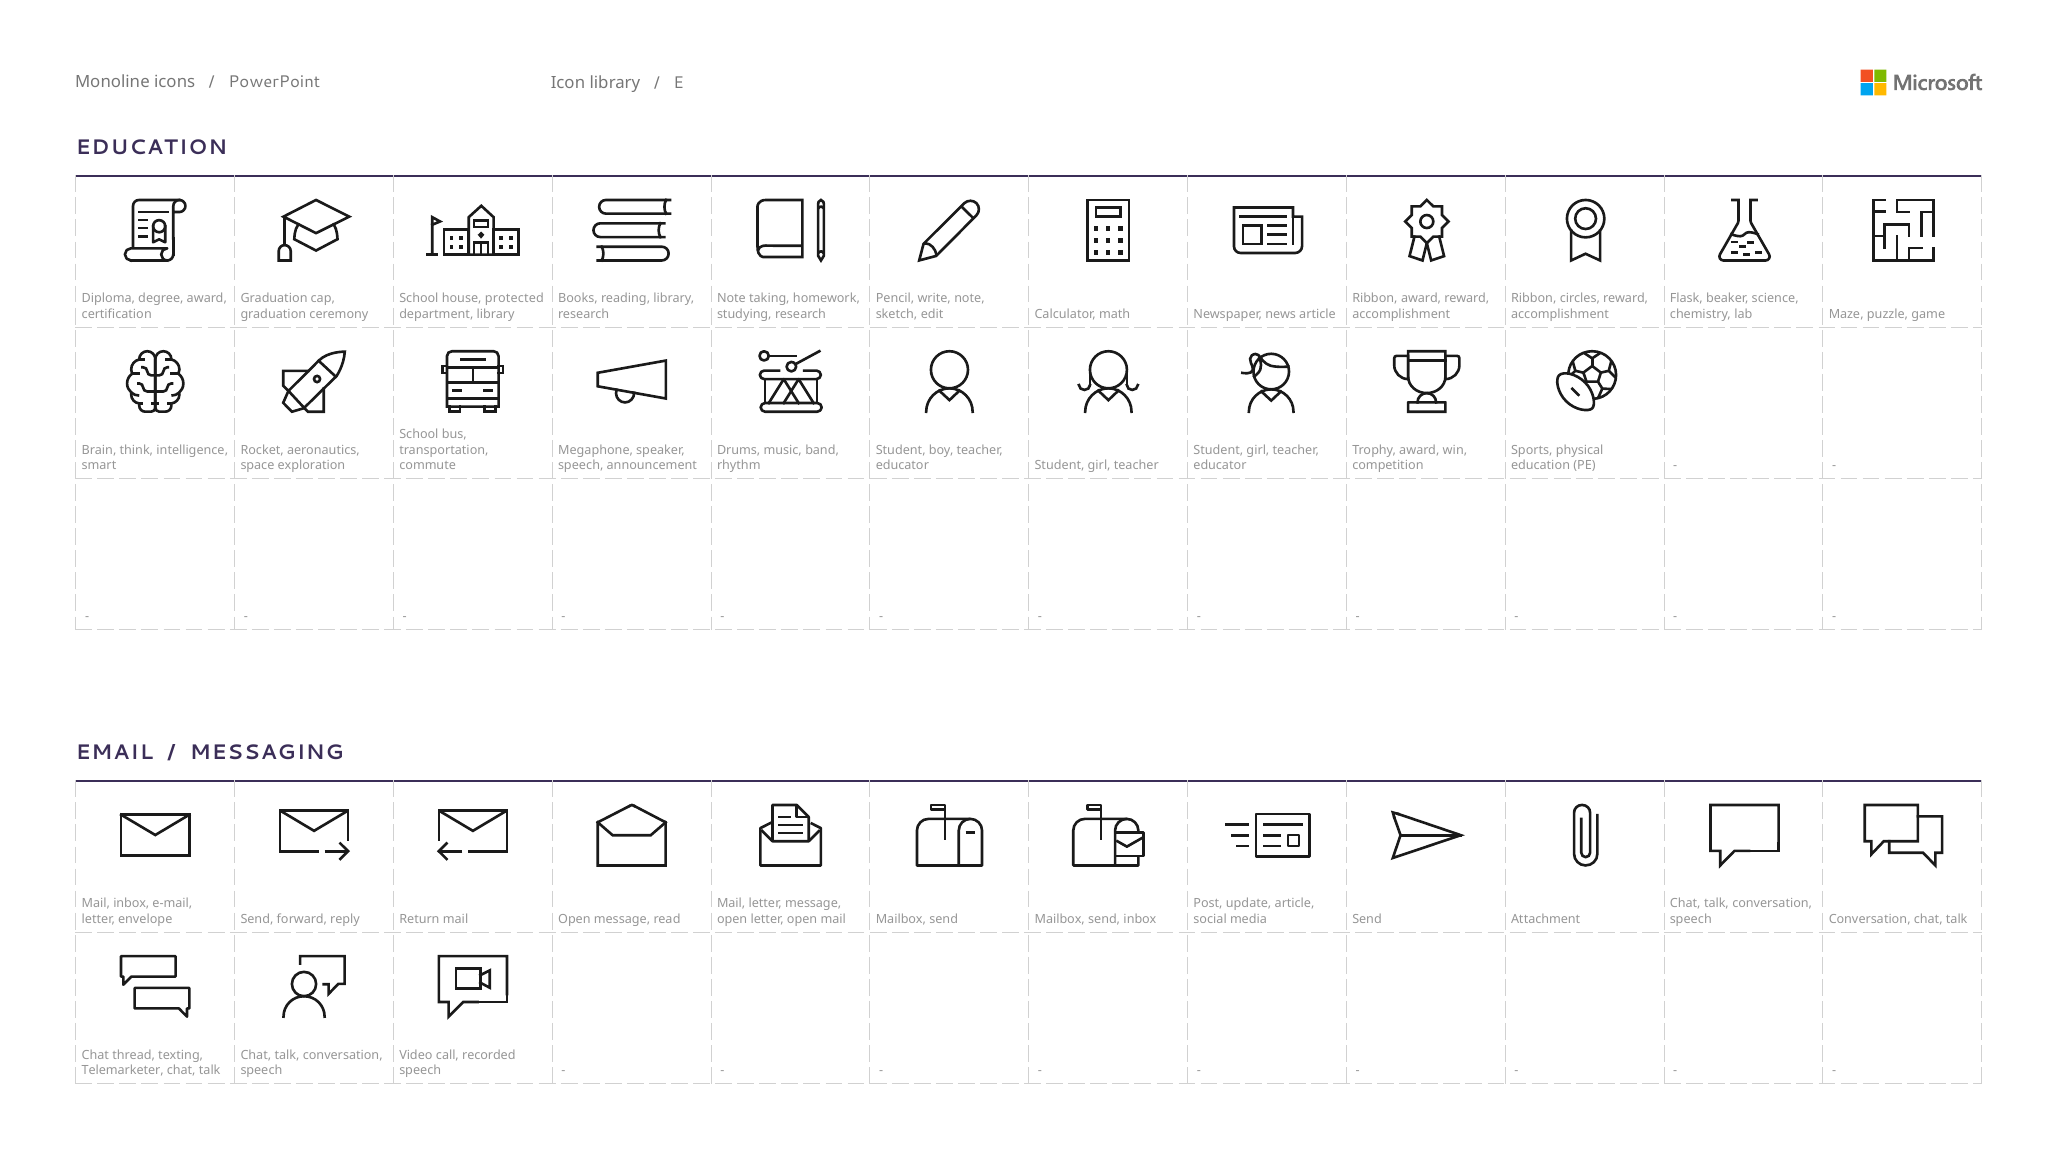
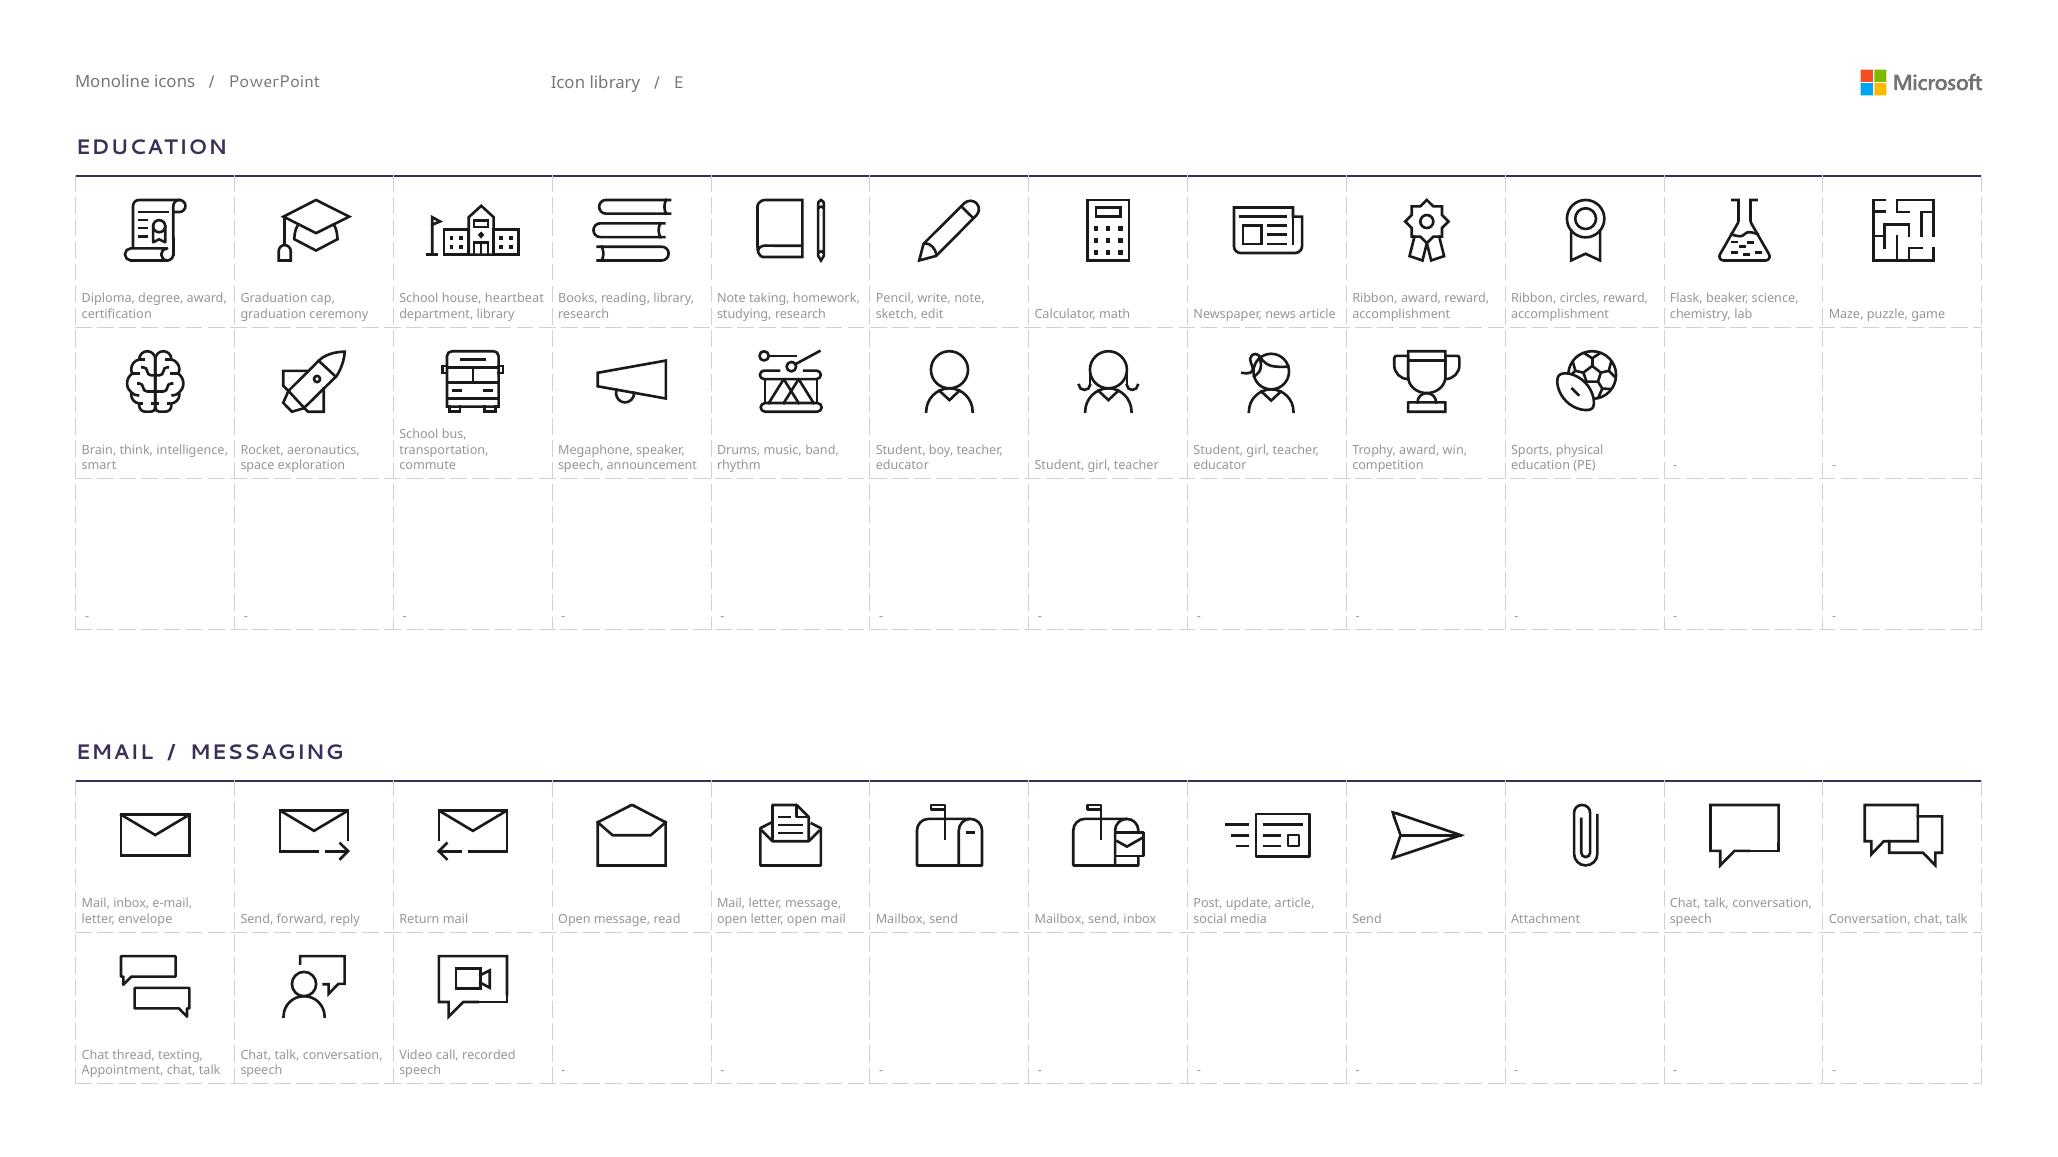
protected: protected -> heartbeat (514, 299)
Telemarketer: Telemarketer -> Appointment (123, 1071)
